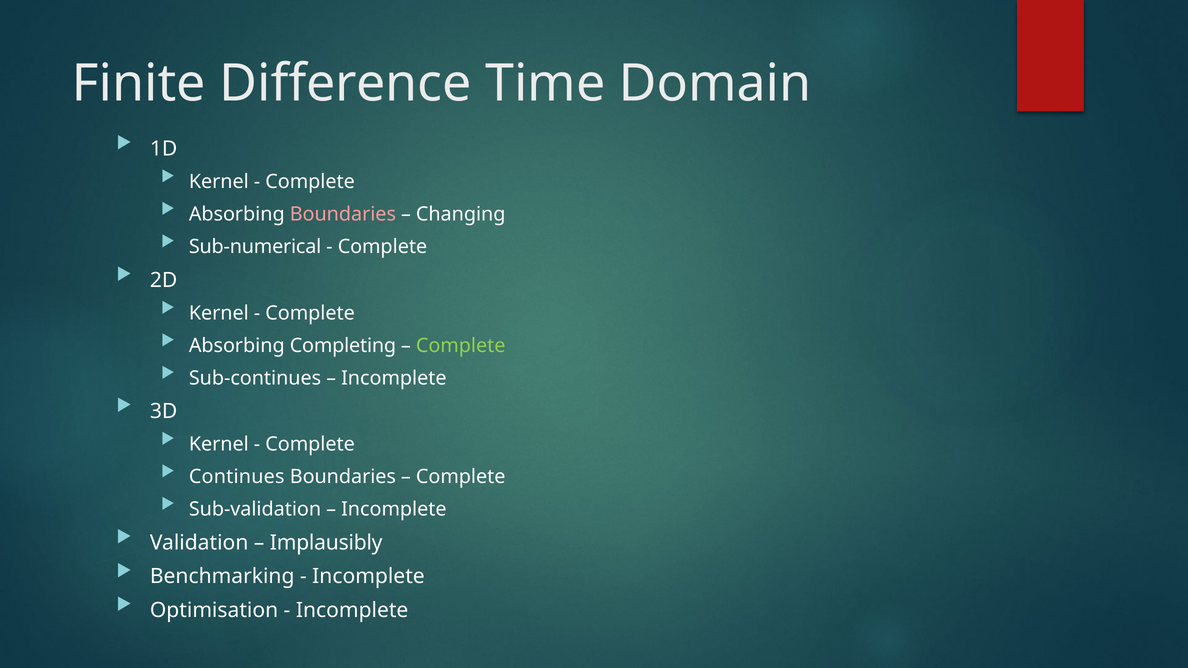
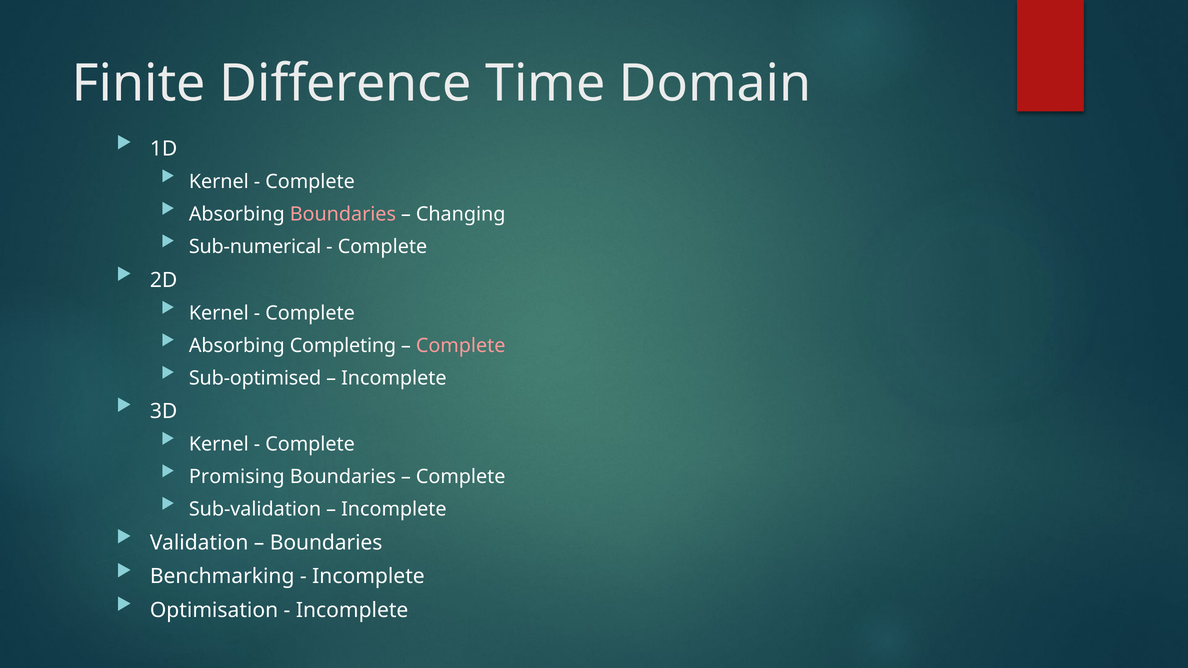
Complete colour: light green -> pink (461, 346)
Sub-continues: Sub-continues -> Sub-optimised (255, 378)
Continues: Continues -> Promising (237, 477)
Implausibly: Implausibly -> Boundaries (326, 543)
